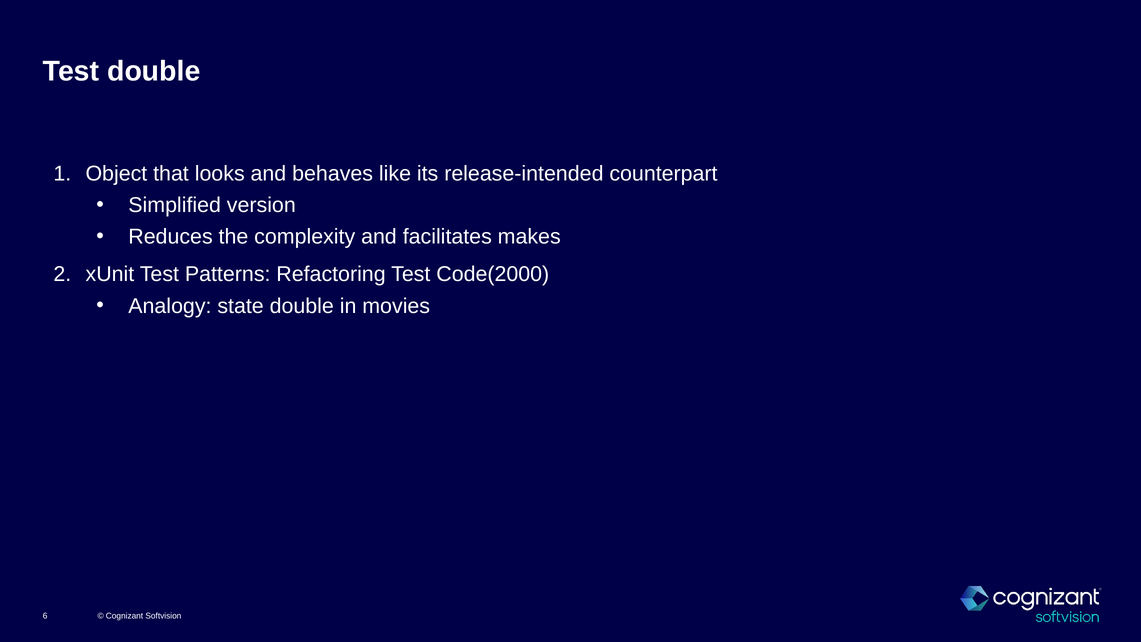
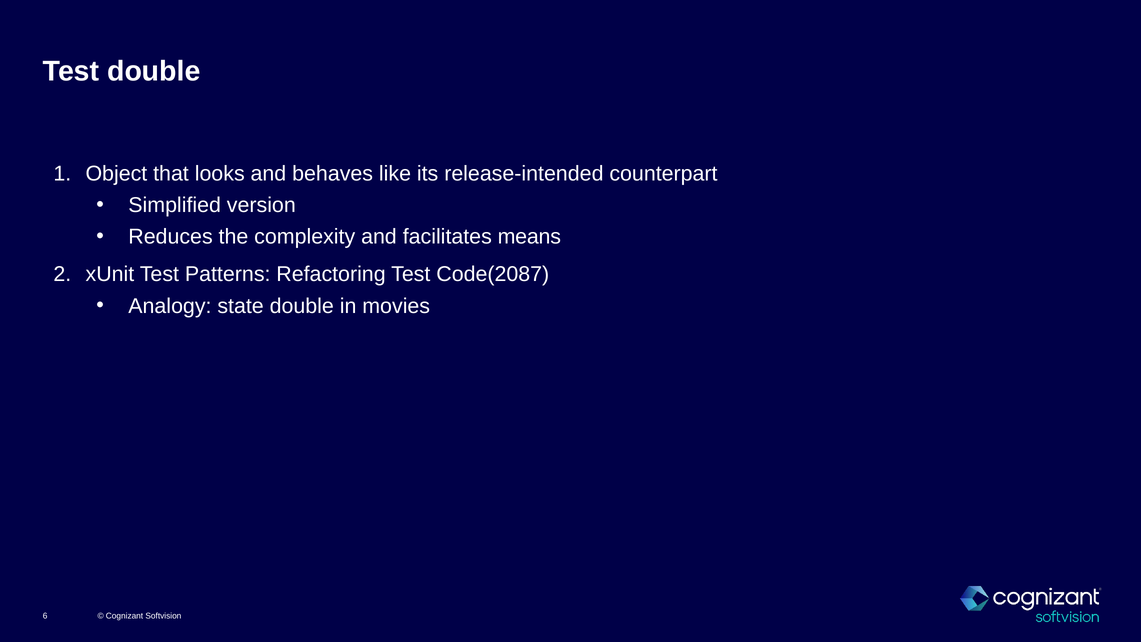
makes: makes -> means (529, 237)
Code(2000: Code(2000 -> Code(2087 (493, 274)
